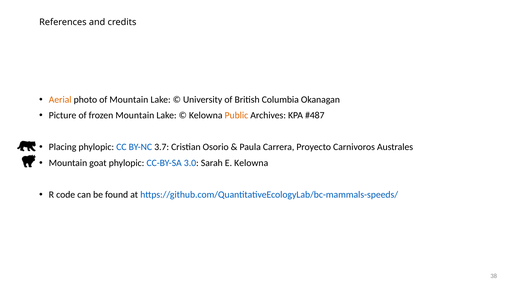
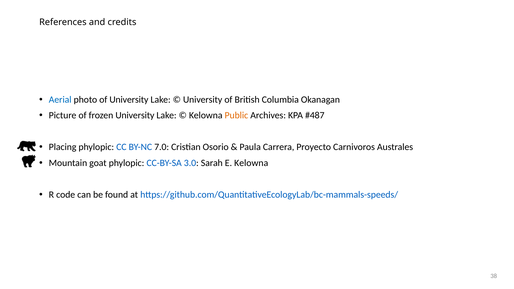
Aerial colour: orange -> blue (60, 100)
of Mountain: Mountain -> University (129, 100)
frozen Mountain: Mountain -> University (135, 115)
3.7: 3.7 -> 7.0 (162, 147)
